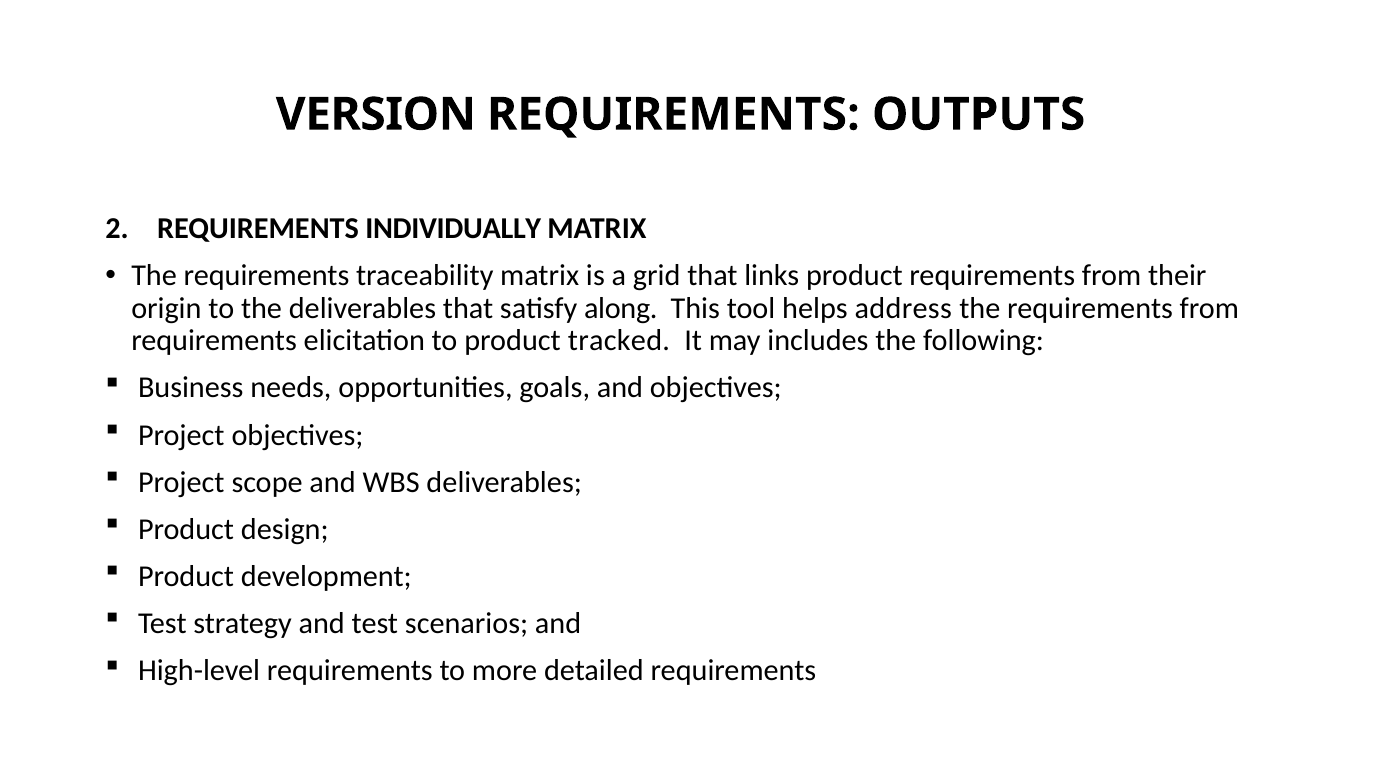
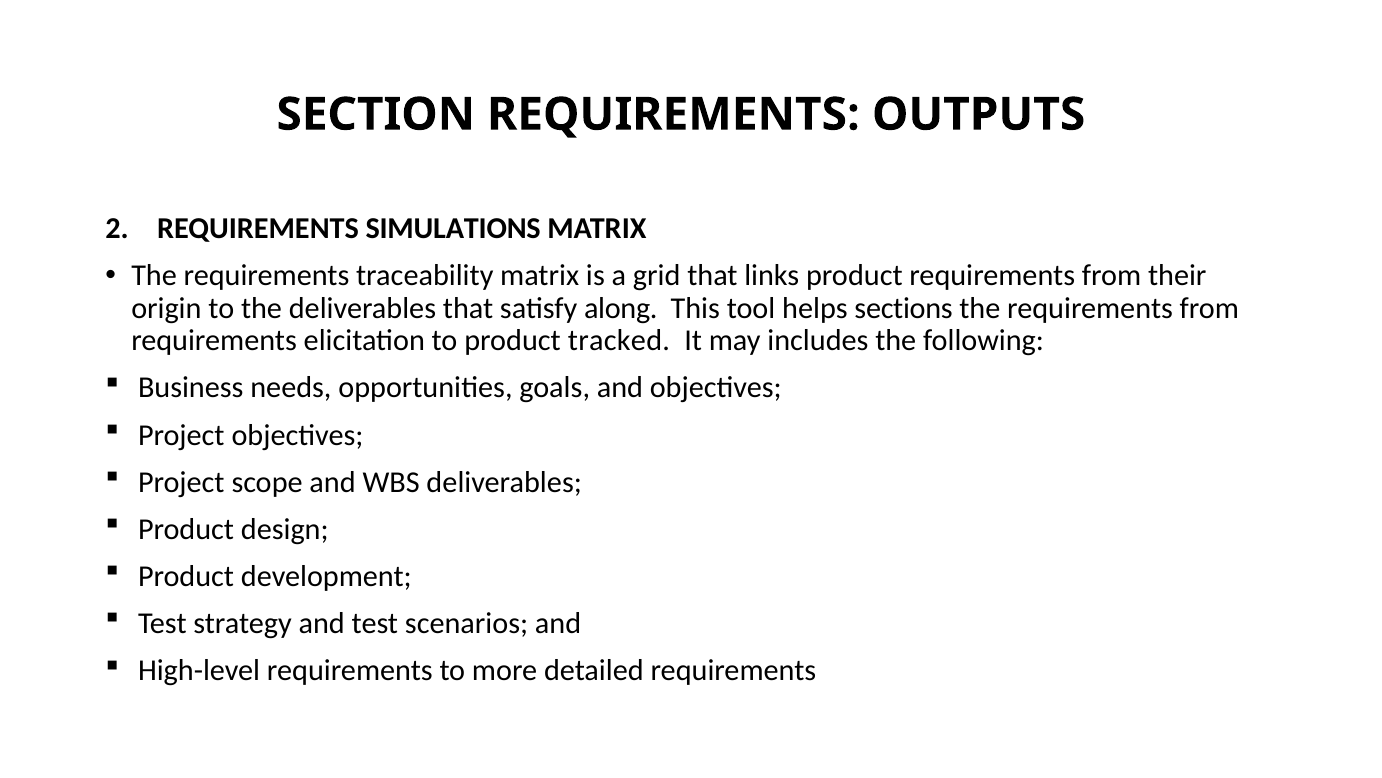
VERSION: VERSION -> SECTION (376, 114)
INDIVIDUALLY: INDIVIDUALLY -> SIMULATIONS (453, 228)
address: address -> sections (904, 308)
